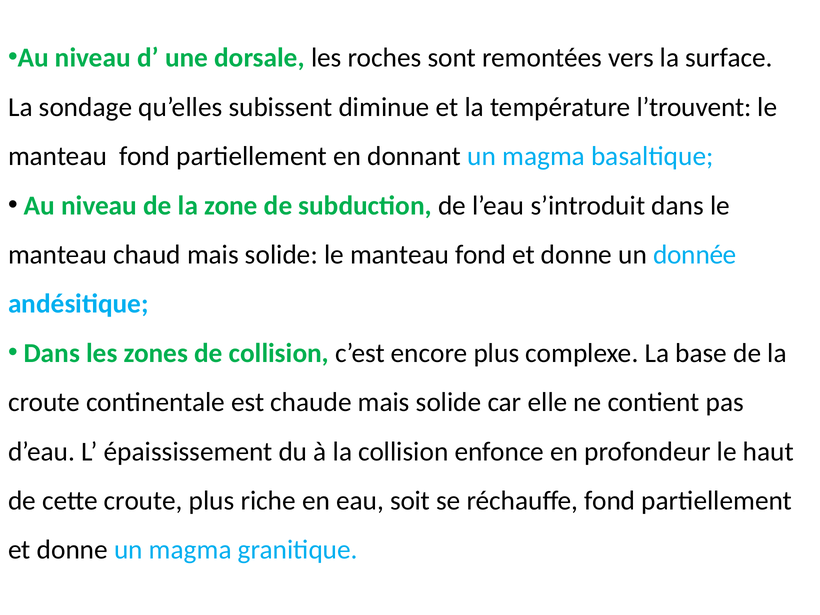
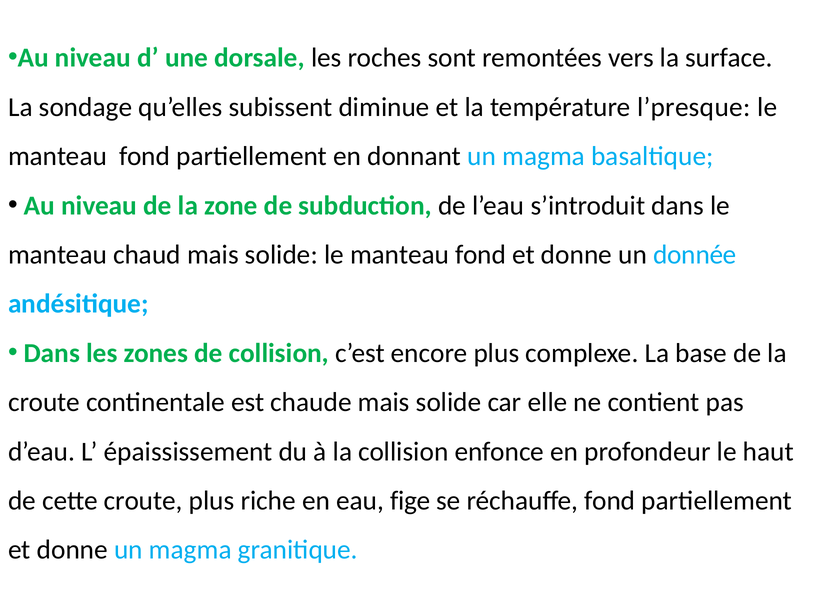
l’trouvent: l’trouvent -> l’presque (694, 107)
soit: soit -> fige (410, 501)
